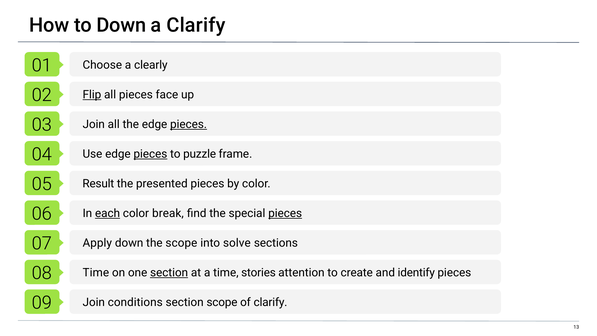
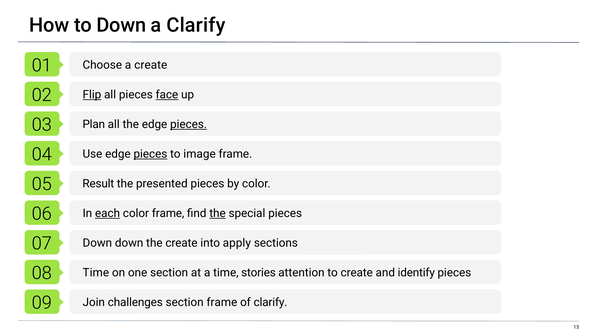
a clearly: clearly -> create (151, 65)
face underline: none -> present (167, 95)
Join: Join -> Plan (94, 124)
puzzle: puzzle -> image (200, 154)
color break: break -> frame (168, 213)
the underline: none -> present (218, 213)
pieces underline: present -> none (285, 213)
Apply: Apply -> Down (97, 243)
the scope: scope -> create (181, 243)
solve: solve -> apply (237, 243)
section underline: present -> none (169, 273)
conditions: conditions -> challenges (135, 302)
section scope: scope -> frame (222, 302)
